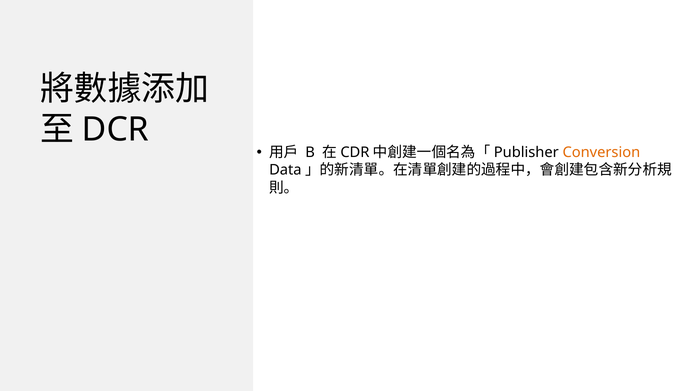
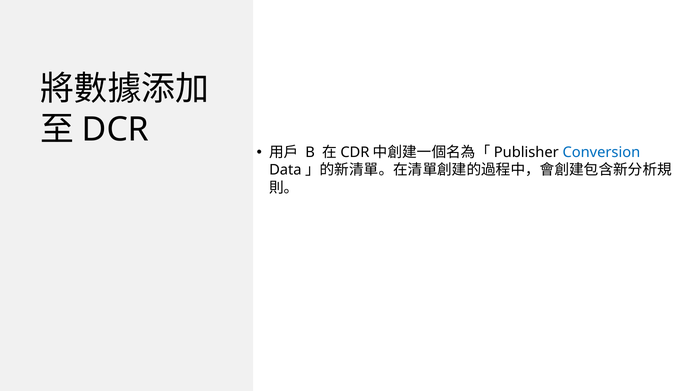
Conversion colour: orange -> blue (601, 153)
